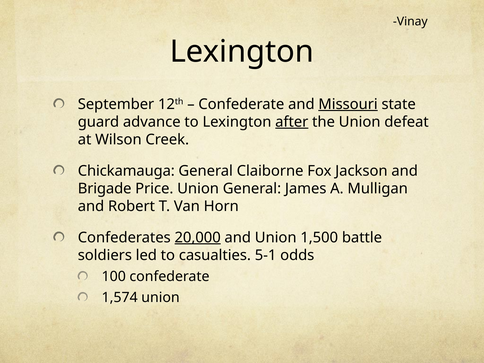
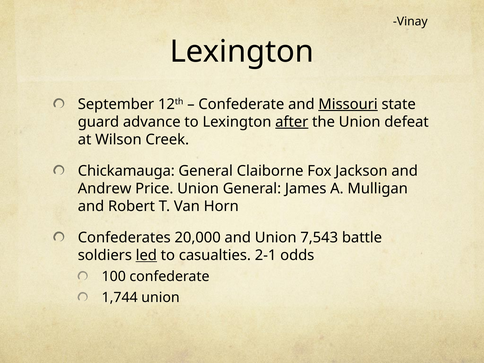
Brigade: Brigade -> Andrew (105, 189)
20,000 underline: present -> none (198, 238)
1,500: 1,500 -> 7,543 (319, 238)
led underline: none -> present (146, 255)
5-1: 5-1 -> 2-1 (266, 255)
1,574: 1,574 -> 1,744 (120, 298)
